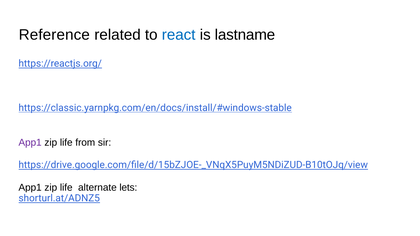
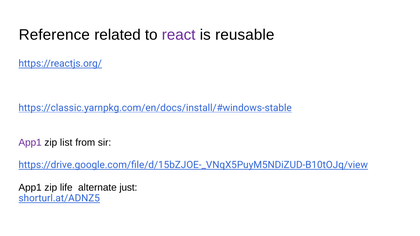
react colour: blue -> purple (179, 35)
lastname: lastname -> reusable (245, 35)
life: life -> list (66, 143)
lets: lets -> just (128, 188)
